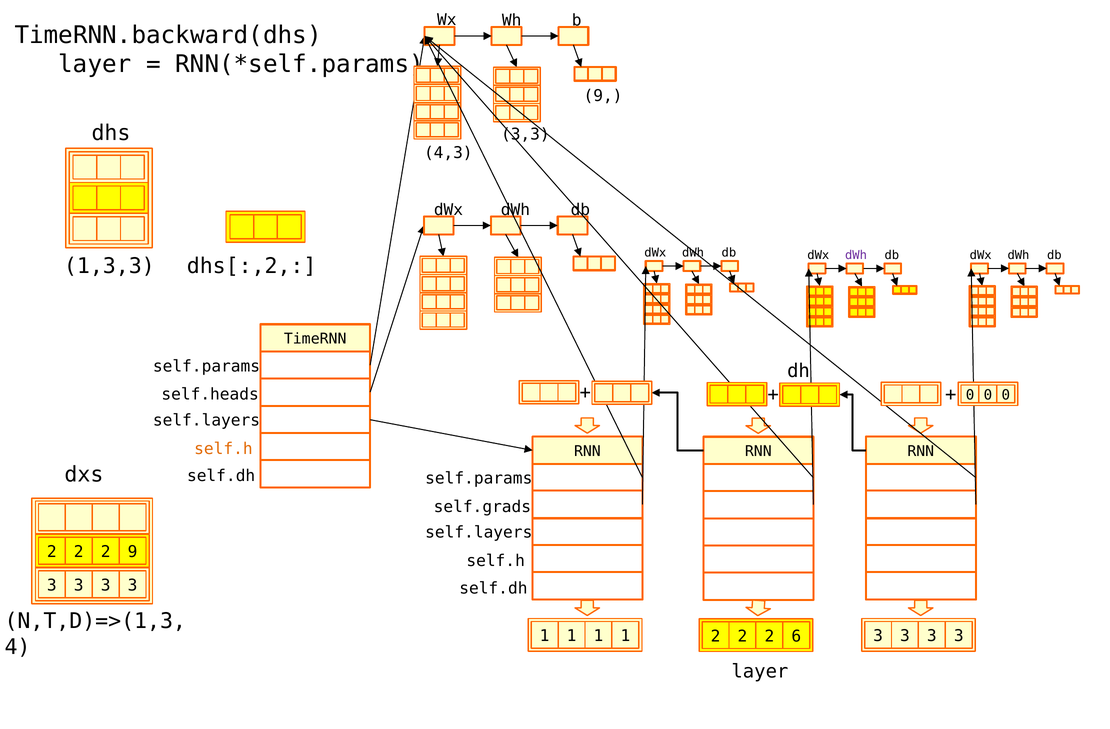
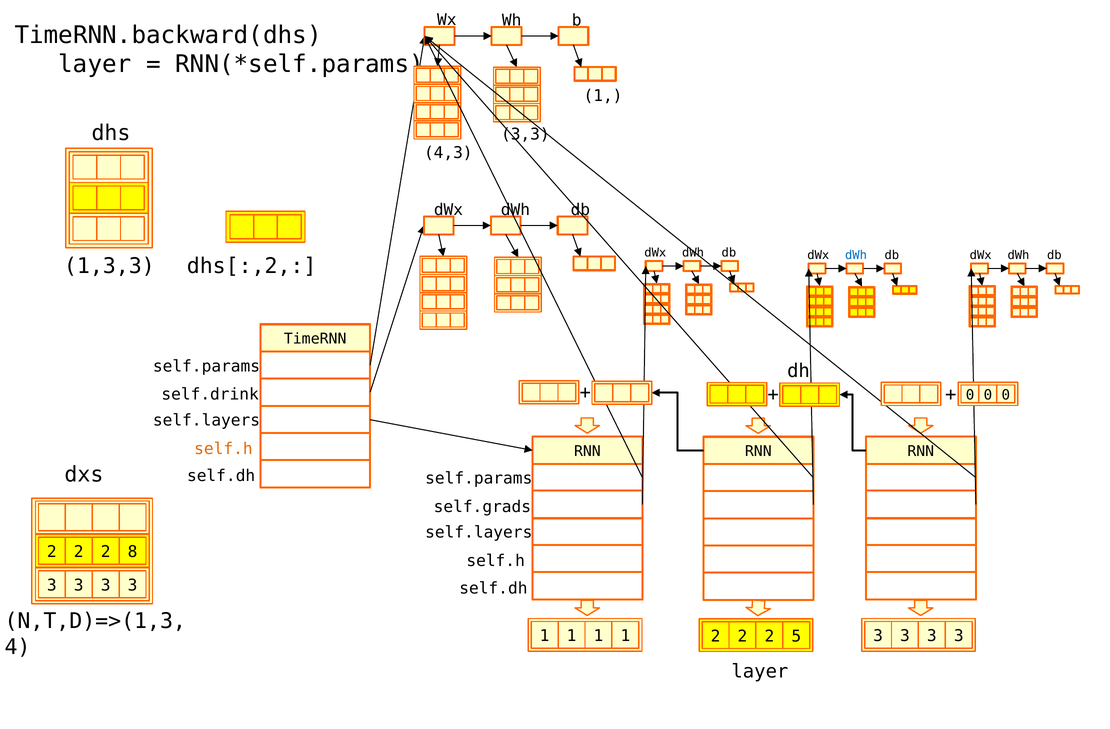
9: 9 -> 1 (603, 96)
dWh colour: purple -> blue (856, 255)
self.heads: self.heads -> self.drink (210, 395)
2 9: 9 -> 8 (133, 552)
6: 6 -> 5 (796, 636)
